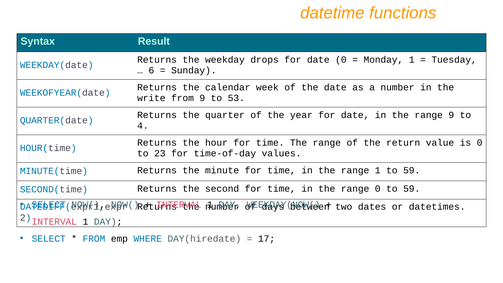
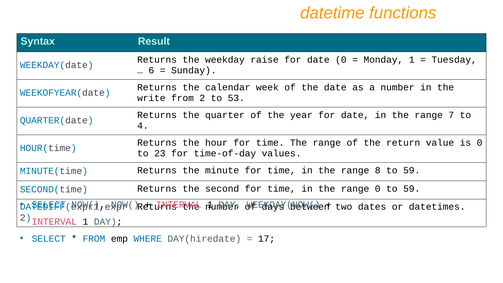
drops: drops -> raise (265, 60)
from 9: 9 -> 2 (202, 98)
range 9: 9 -> 7 (451, 115)
range 1: 1 -> 8 (378, 170)
